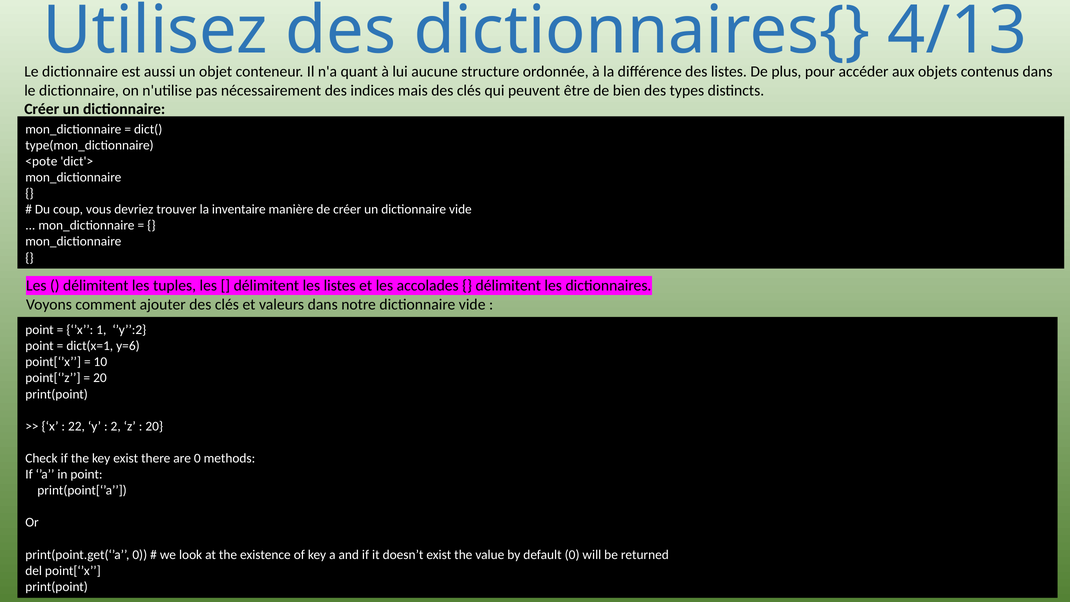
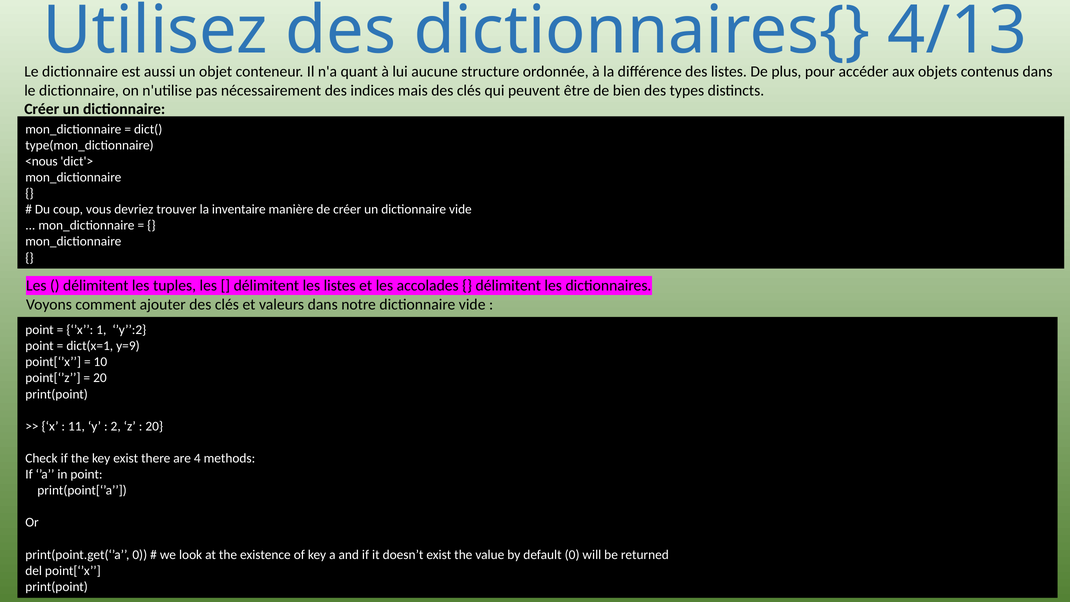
<pote: <pote -> <nous (41, 161)
y=6: y=6 -> y=9 (128, 346)
22: 22 -> 11 (77, 426)
are 0: 0 -> 4 (197, 458)
